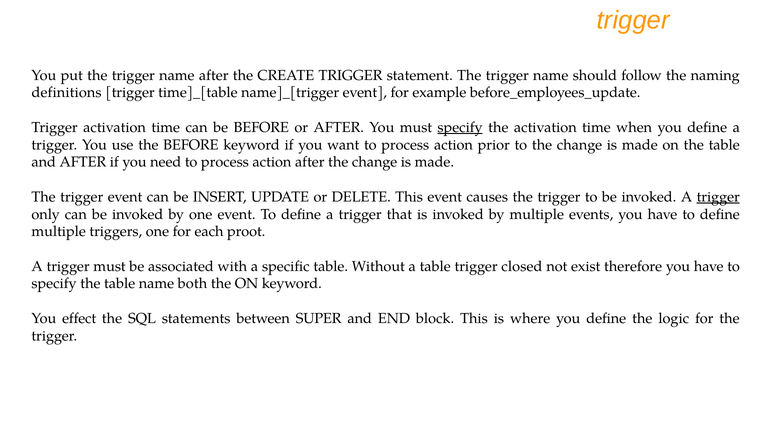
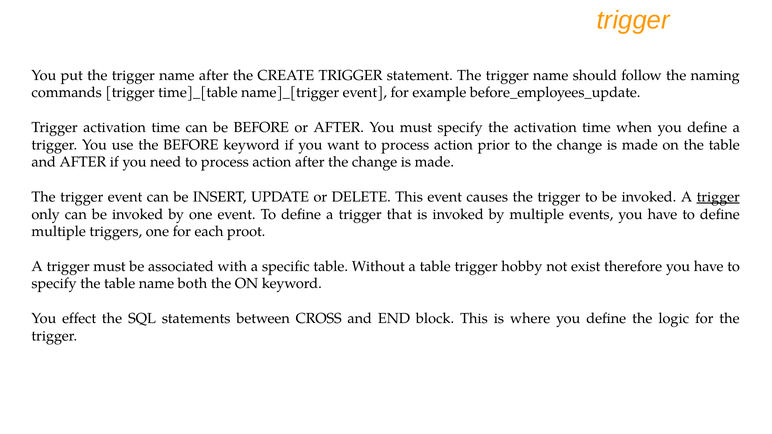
definitions: definitions -> commands (67, 93)
specify underline: present -> none (460, 128)
closed: closed -> hobby (522, 266)
SUPER: SUPER -> CROSS (319, 319)
